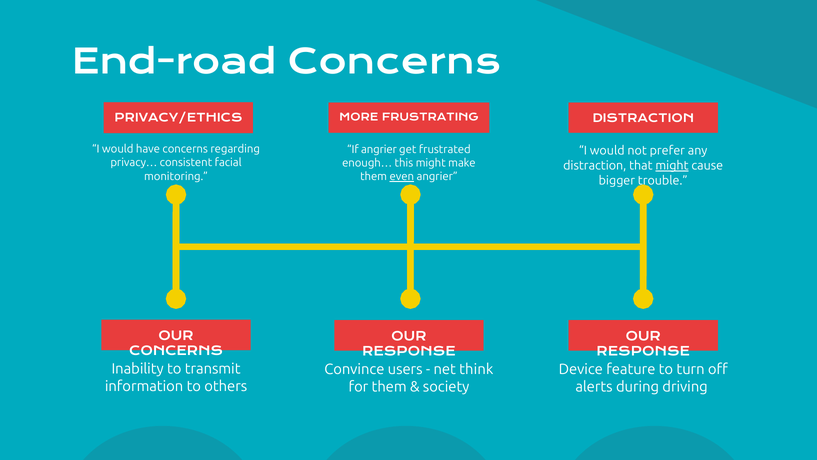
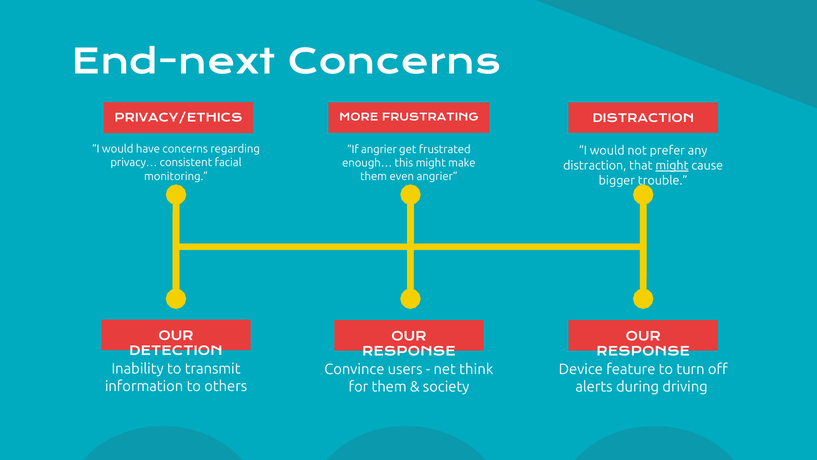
End-road: End-road -> End-next (174, 63)
even underline: present -> none (402, 176)
CONCERNS: CONCERNS -> DETECTION (176, 351)
